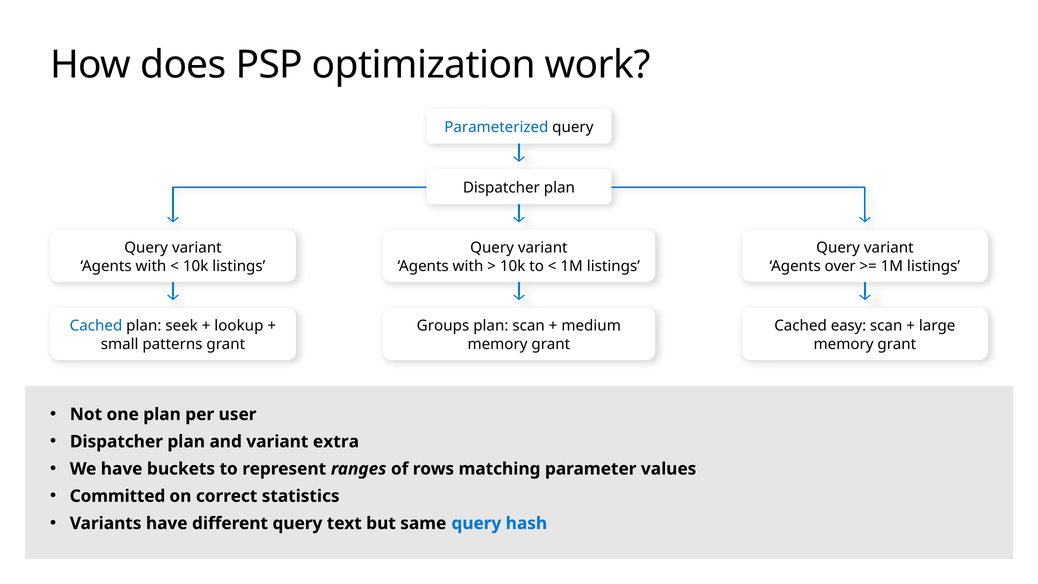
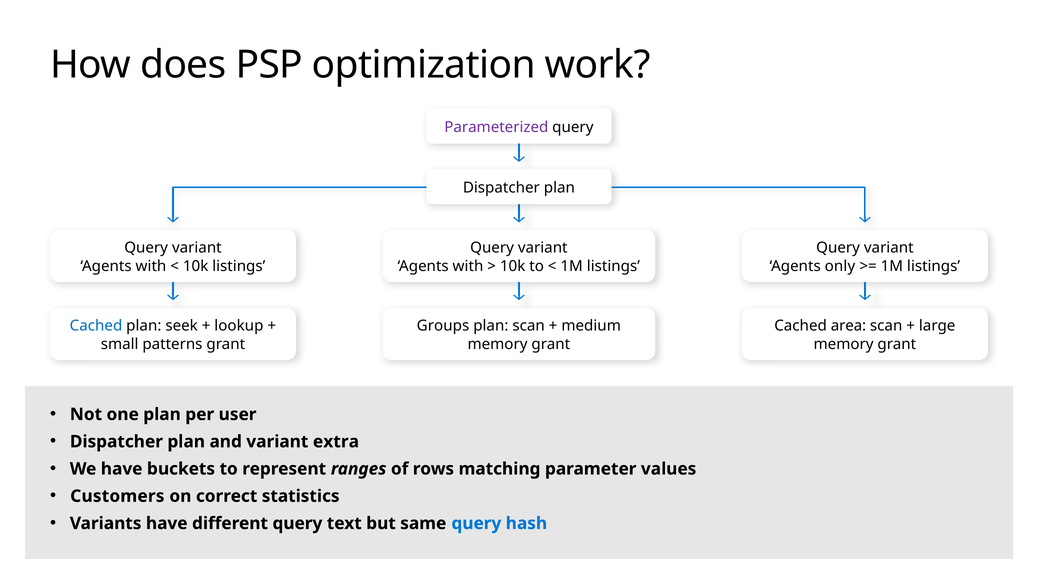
Parameterized colour: blue -> purple (496, 127)
over: over -> only (840, 266)
easy: easy -> area (848, 326)
Committed: Committed -> Customers (117, 496)
